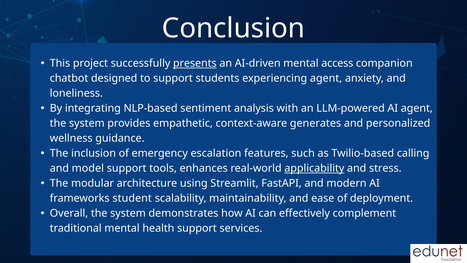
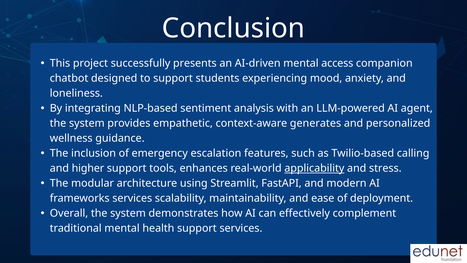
presents underline: present -> none (195, 63)
experiencing agent: agent -> mood (326, 78)
model: model -> higher (88, 168)
frameworks student: student -> services (132, 198)
